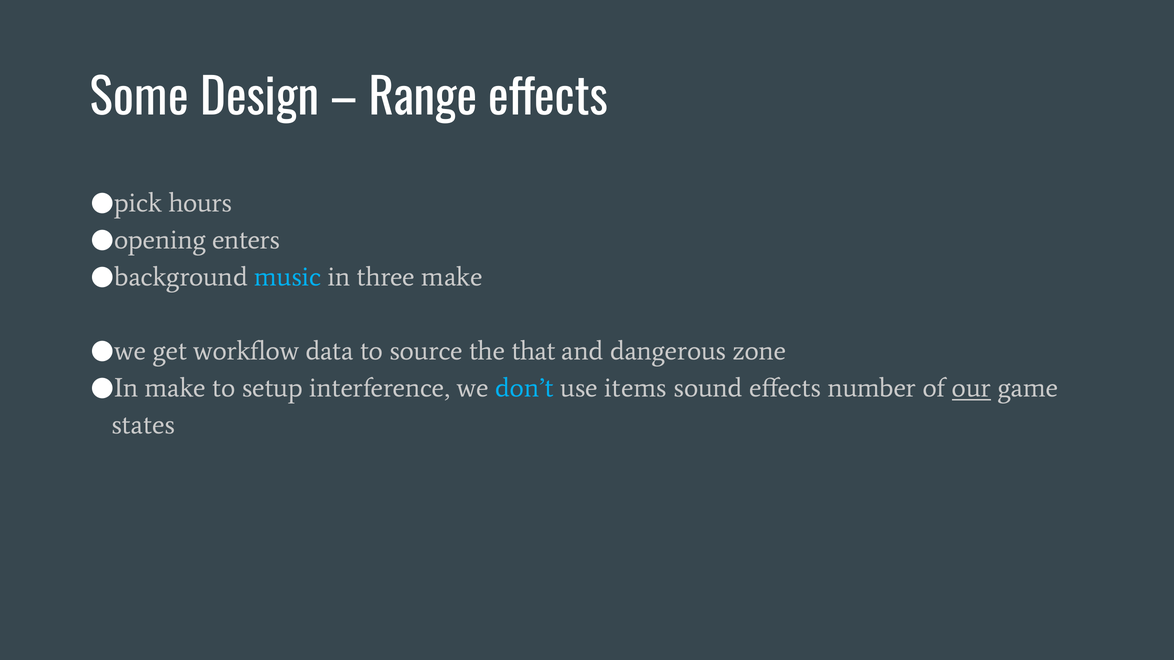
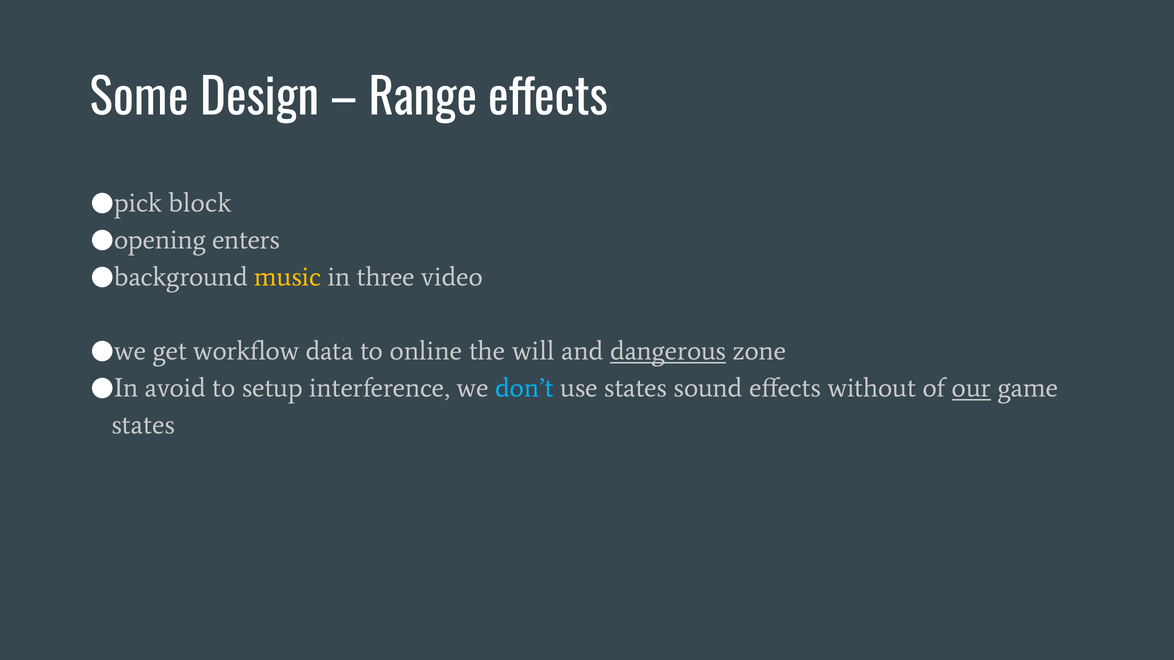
hours: hours -> block (200, 203)
music colour: light blue -> yellow (288, 277)
three make: make -> video (452, 277)
source: source -> online (426, 351)
that: that -> will (533, 351)
dangerous underline: none -> present (668, 351)
make: make -> avoid (175, 388)
use items: items -> states (636, 388)
number: number -> without (872, 388)
